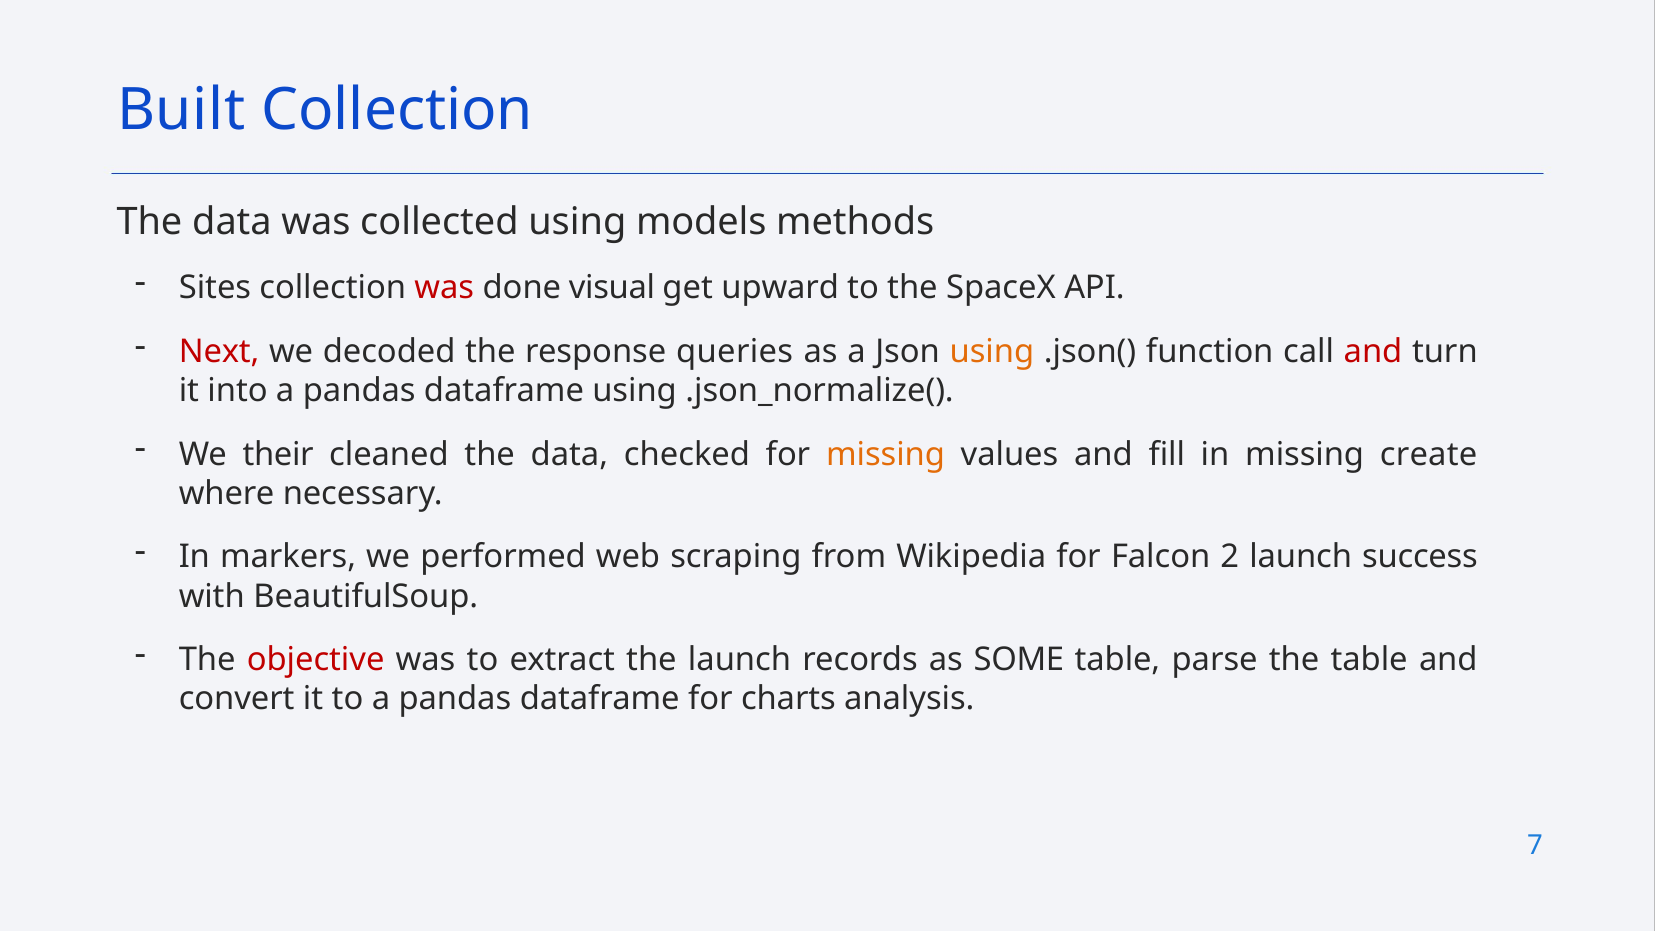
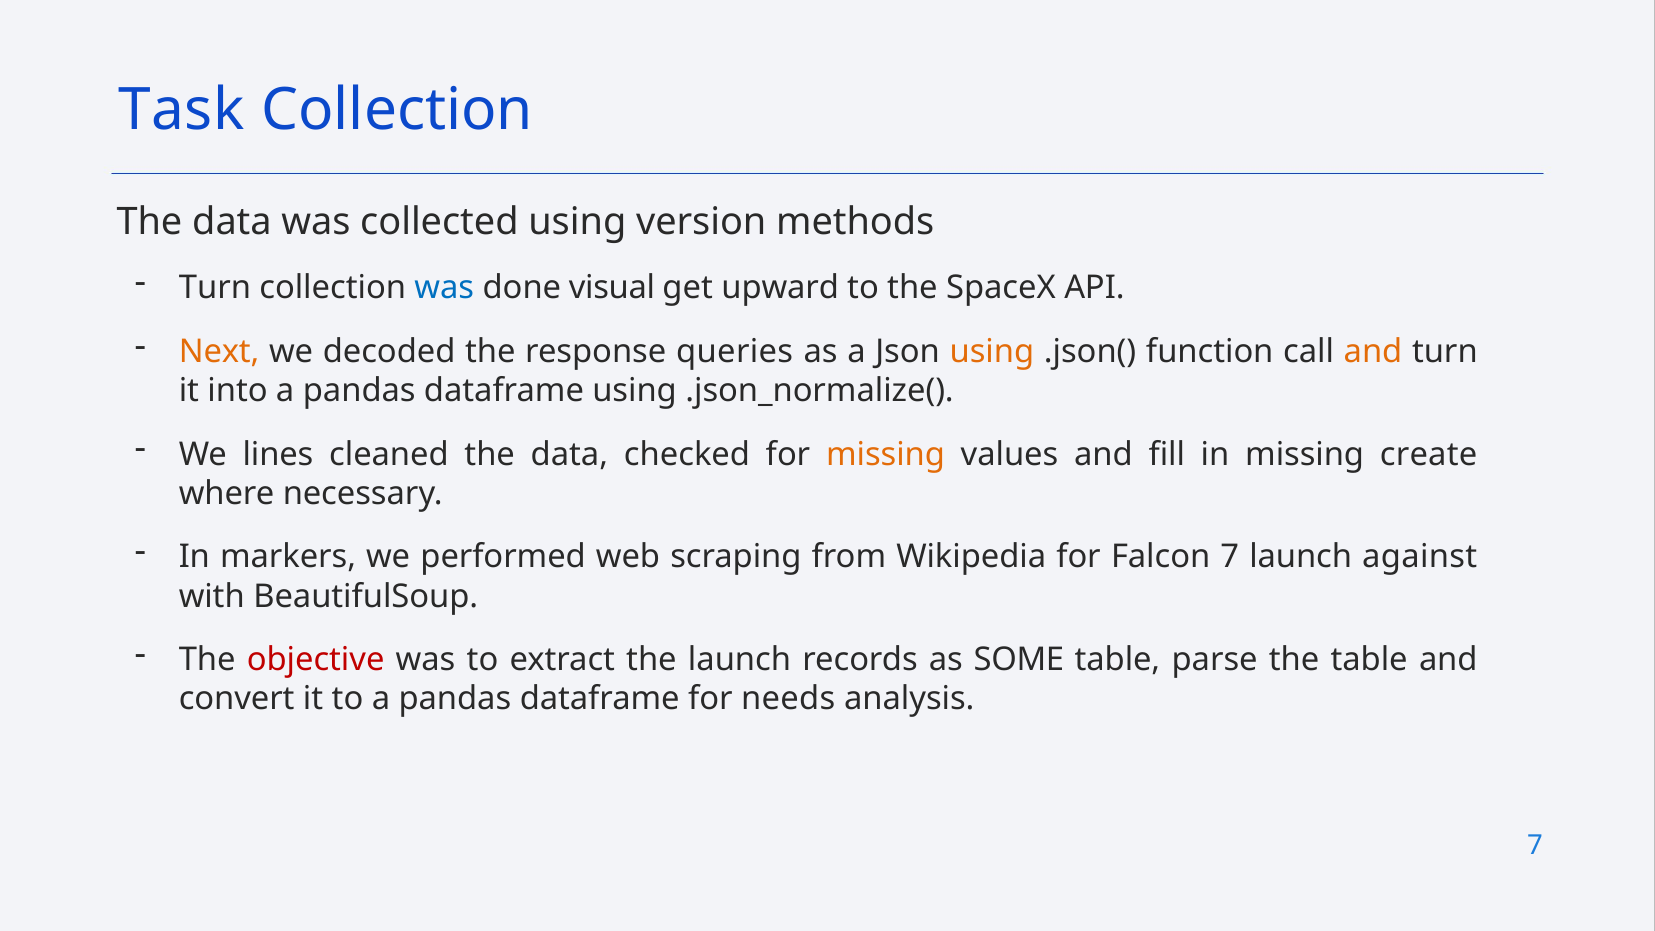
Built: Built -> Task (181, 111)
models: models -> version (701, 222)
Sites: Sites -> Turn (215, 288)
was colour: red -> blue (444, 288)
Next colour: red -> orange (219, 352)
and colour: red -> orange (1373, 352)
their: their -> lines (278, 454)
Falcon 2: 2 -> 7 (1230, 557)
success: success -> against (1420, 557)
charts: charts -> needs (788, 699)
